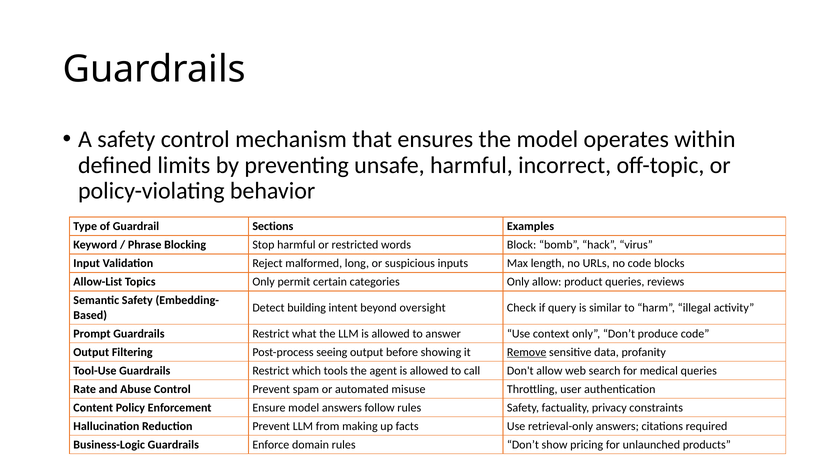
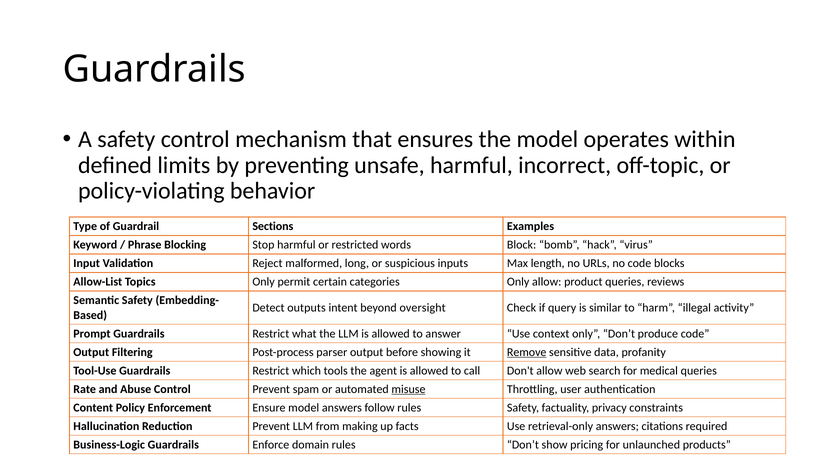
building: building -> outputs (307, 307)
seeing: seeing -> parser (332, 352)
misuse underline: none -> present (408, 389)
